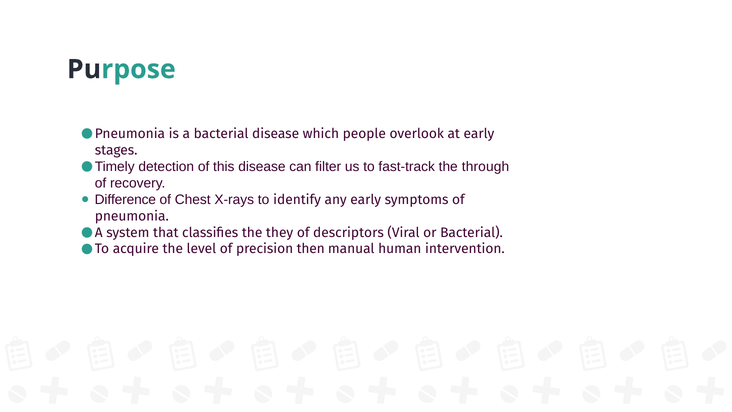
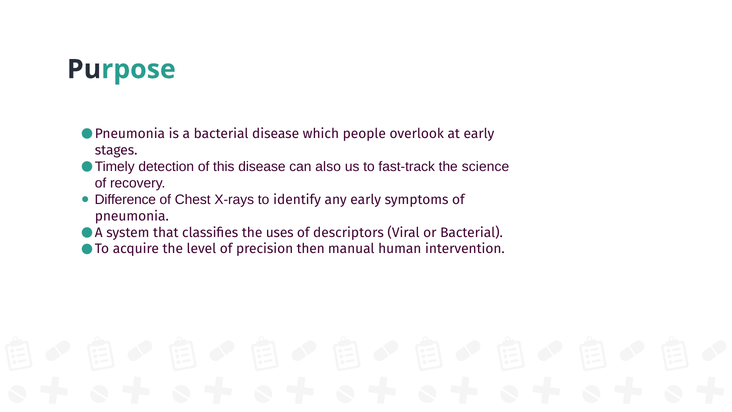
filter: filter -> also (328, 166)
through: through -> science (485, 166)
they: they -> uses (280, 232)
